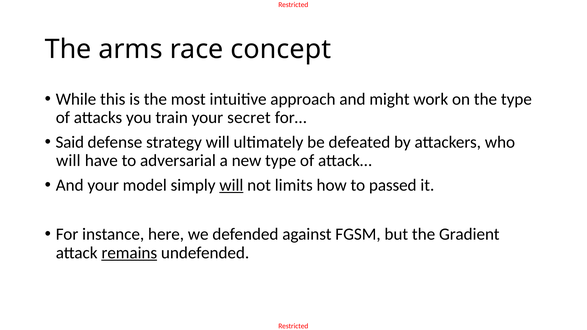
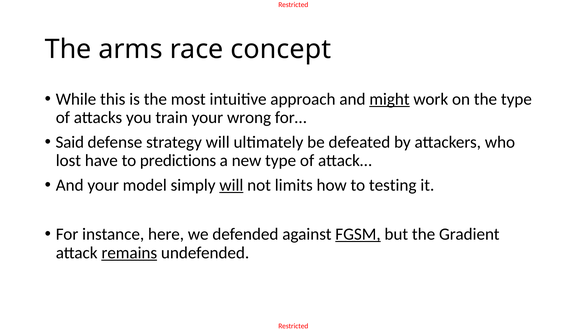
might underline: none -> present (389, 99)
secret: secret -> wrong (249, 118)
will: will -> lost (68, 161)
adversarial: adversarial -> predictions (178, 161)
passed: passed -> testing (393, 185)
FGSM underline: none -> present (358, 234)
